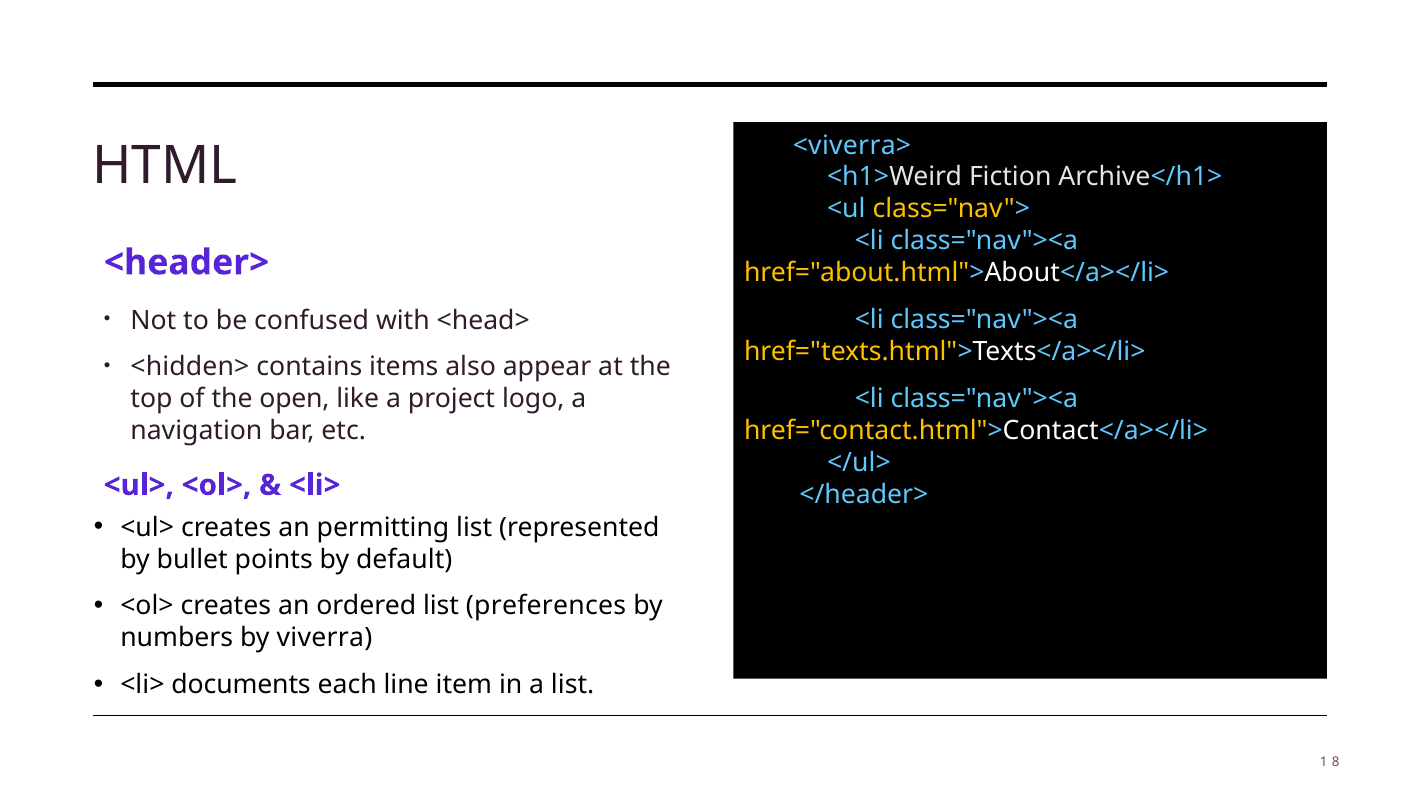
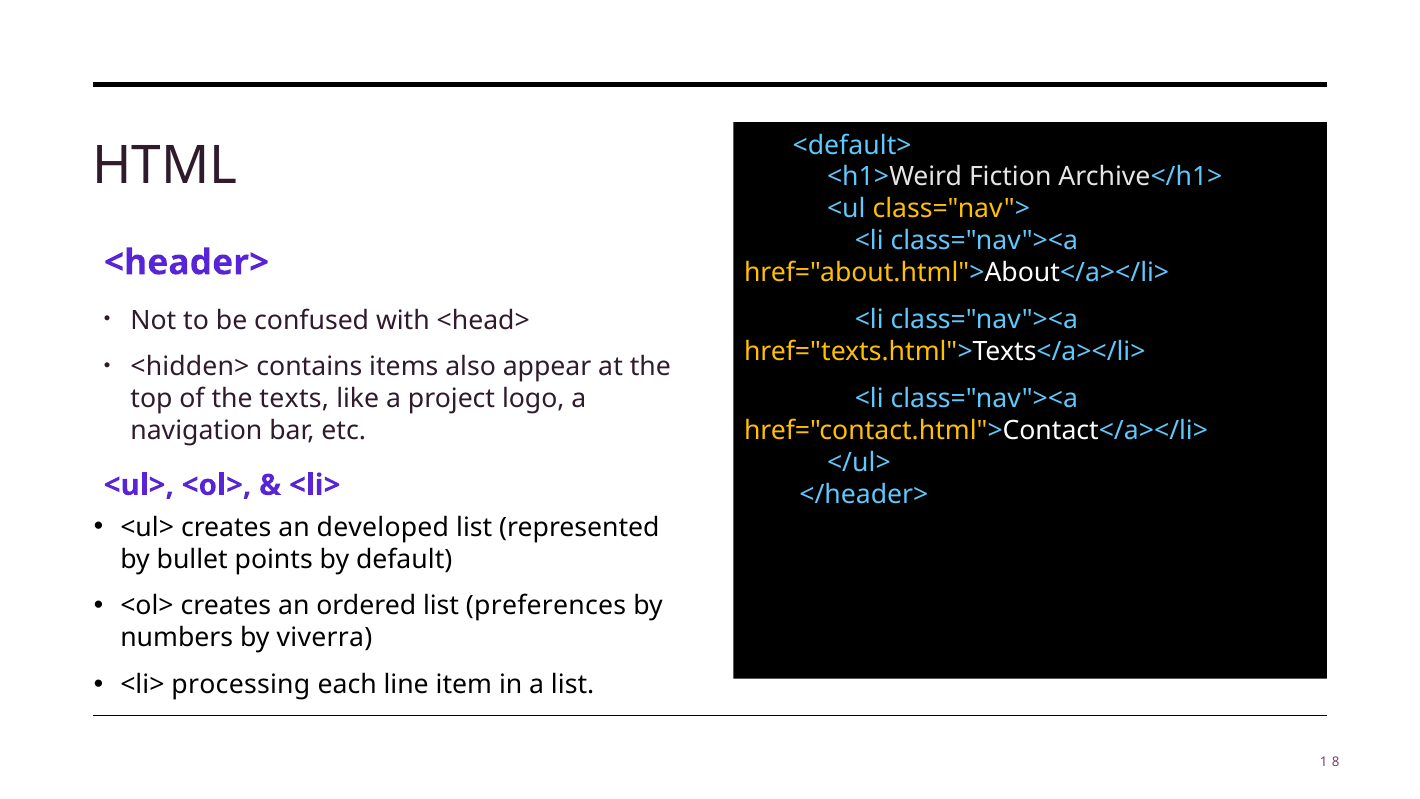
<viverra>: <viverra> -> <default> (852, 145)
open: open -> texts (294, 399)
permitting: permitting -> developed (383, 527)
documents: documents -> processing (241, 685)
